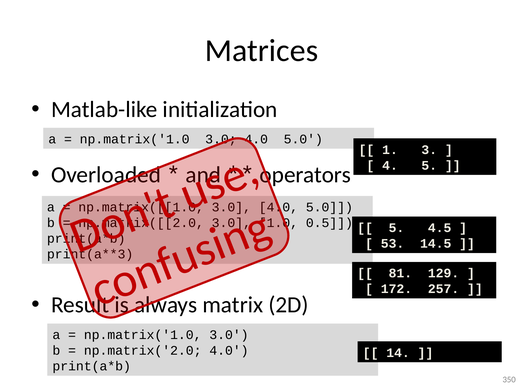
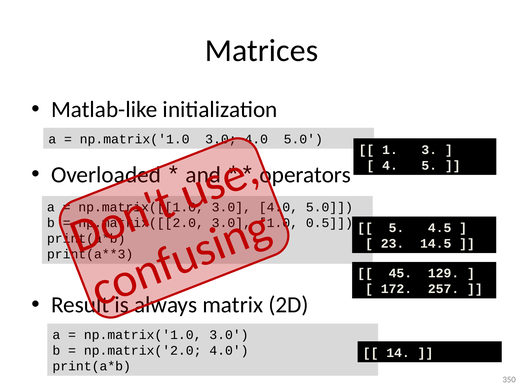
53: 53 -> 23 (393, 244)
81: 81 -> 45 (400, 273)
